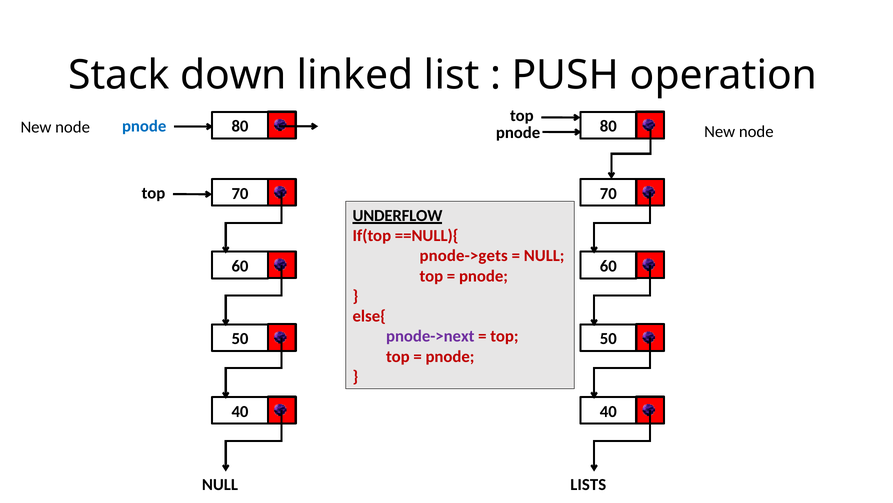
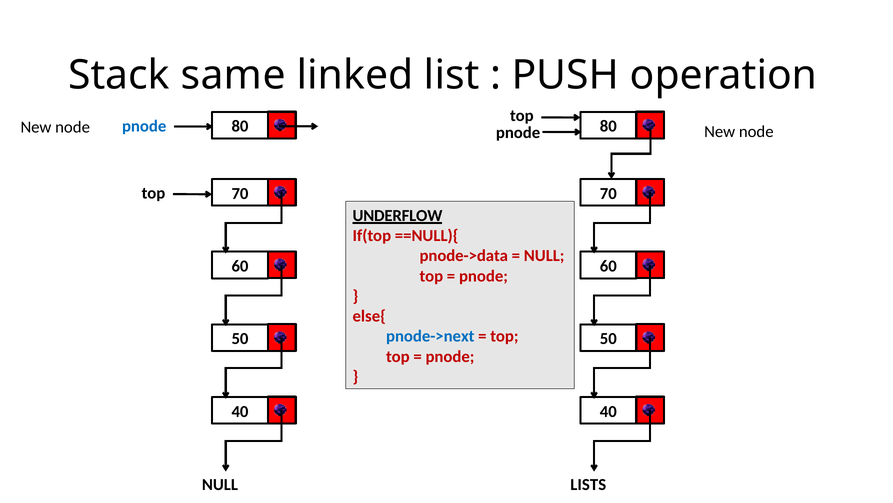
down: down -> same (233, 75)
pnode->gets: pnode->gets -> pnode->data (464, 256)
pnode->next colour: purple -> blue (430, 336)
